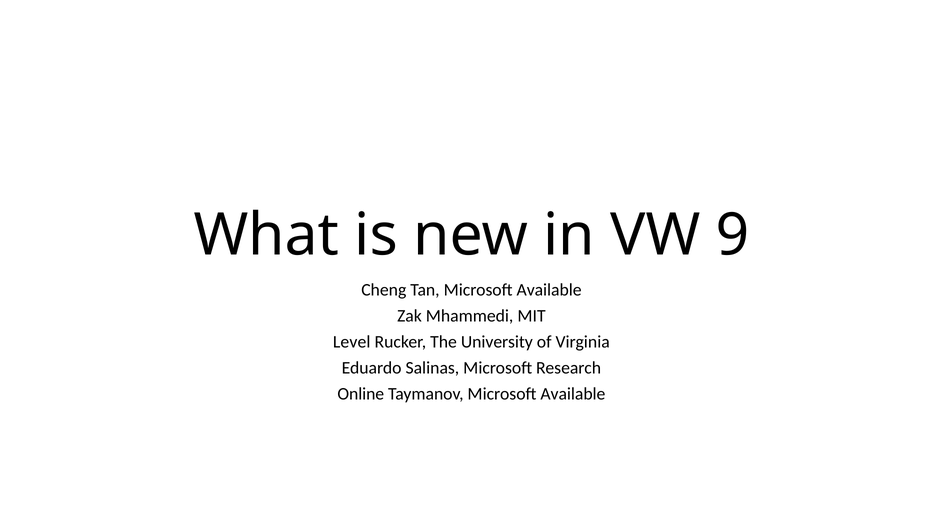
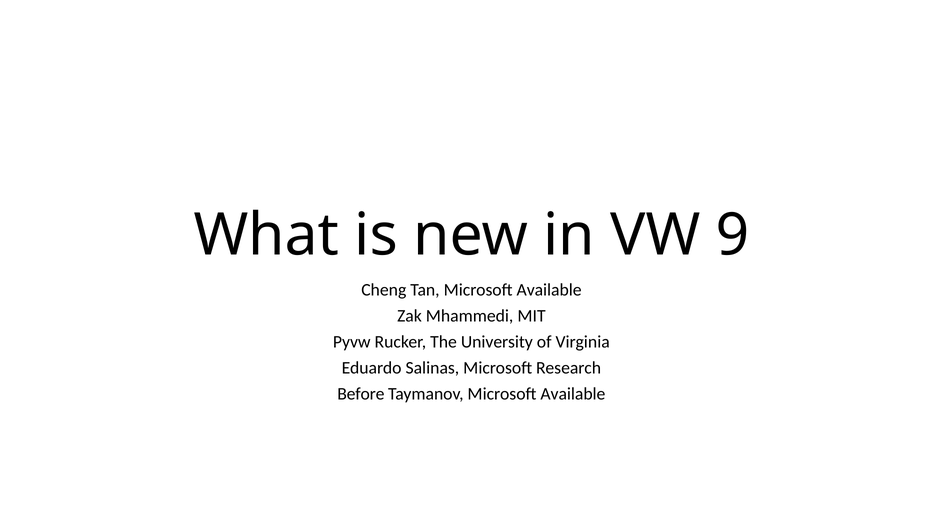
Level: Level -> Pyvw (352, 342)
Online: Online -> Before (361, 394)
